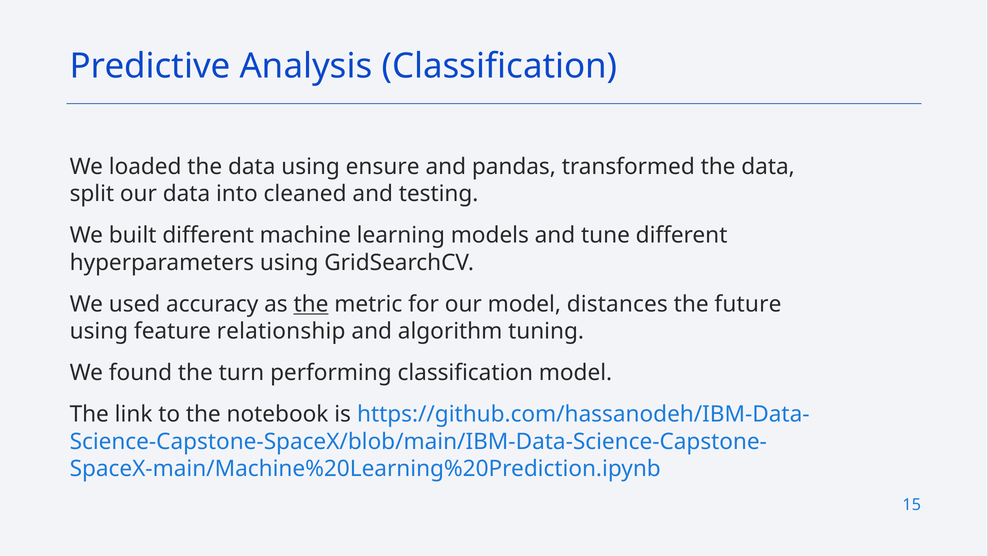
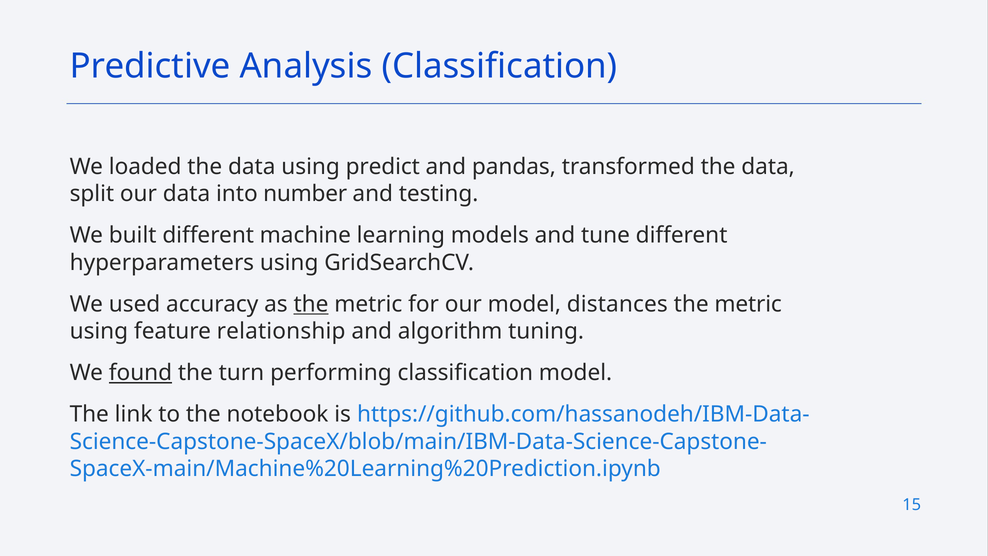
ensure: ensure -> predict (383, 167)
cleaned: cleaned -> number (305, 194)
future: future -> metric (748, 304)
found underline: none -> present (140, 373)
